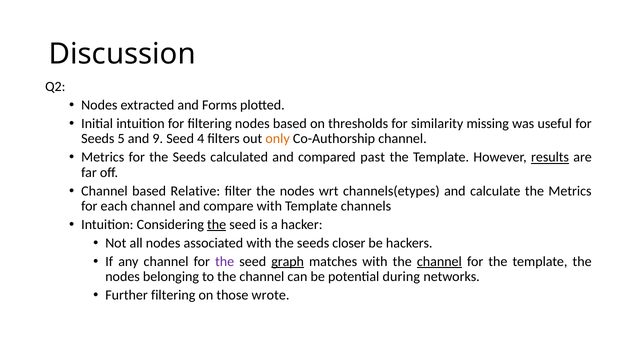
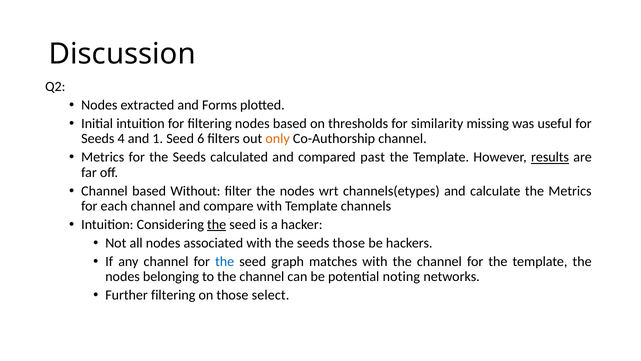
5: 5 -> 4 (121, 139)
9: 9 -> 1 (158, 139)
4: 4 -> 6 (201, 139)
Relative: Relative -> Without (195, 191)
seeds closer: closer -> those (349, 243)
the colour: purple -> blue (225, 261)
graph underline: present -> none (288, 261)
channel underline: present -> none (439, 261)
during: during -> noting (401, 276)
wrote: wrote -> select (271, 295)
